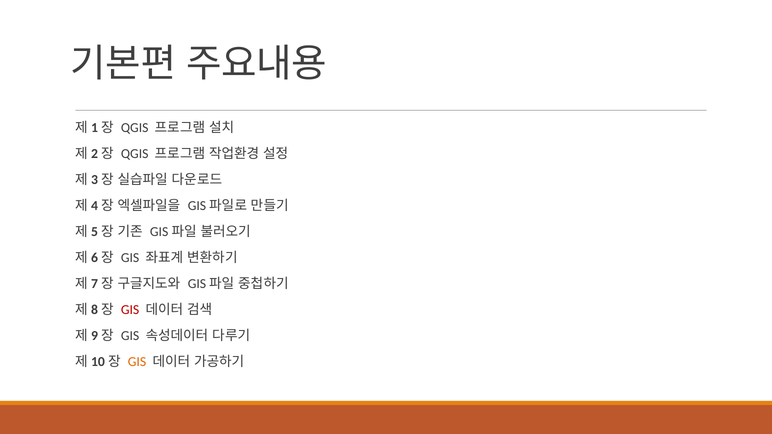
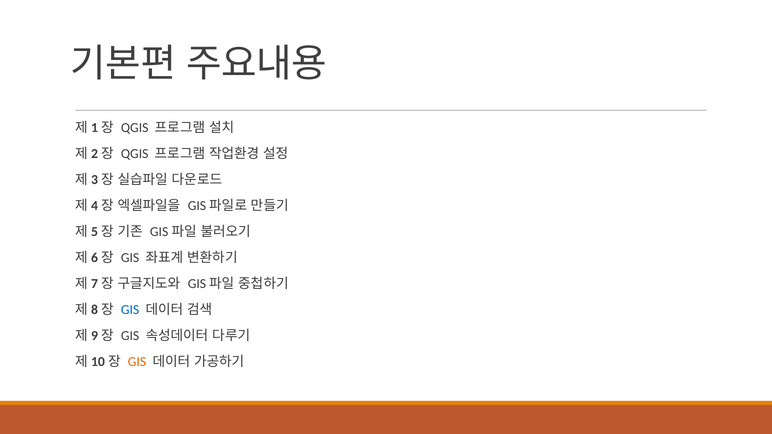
GIS colour: red -> blue (130, 310)
